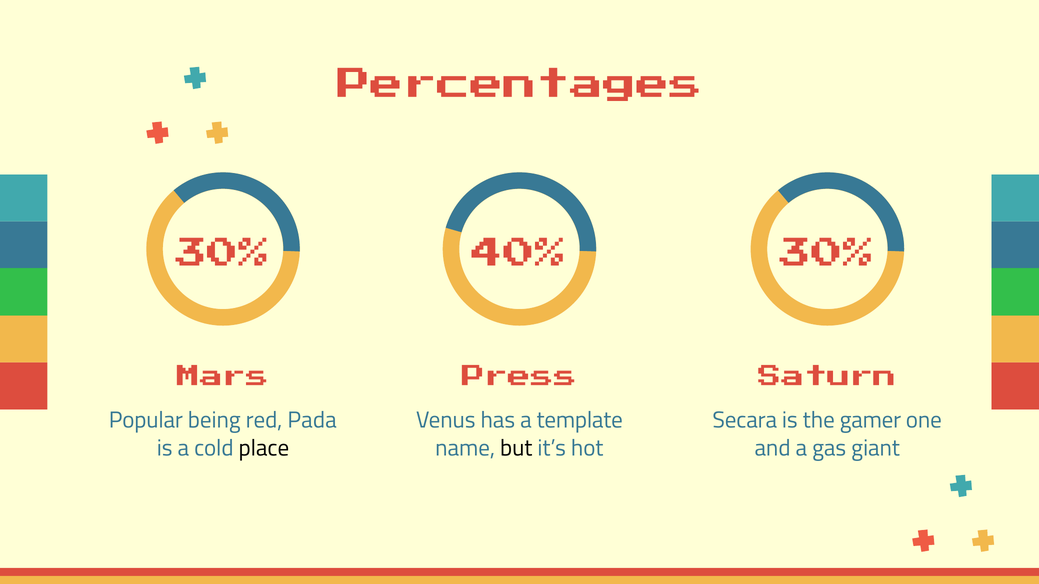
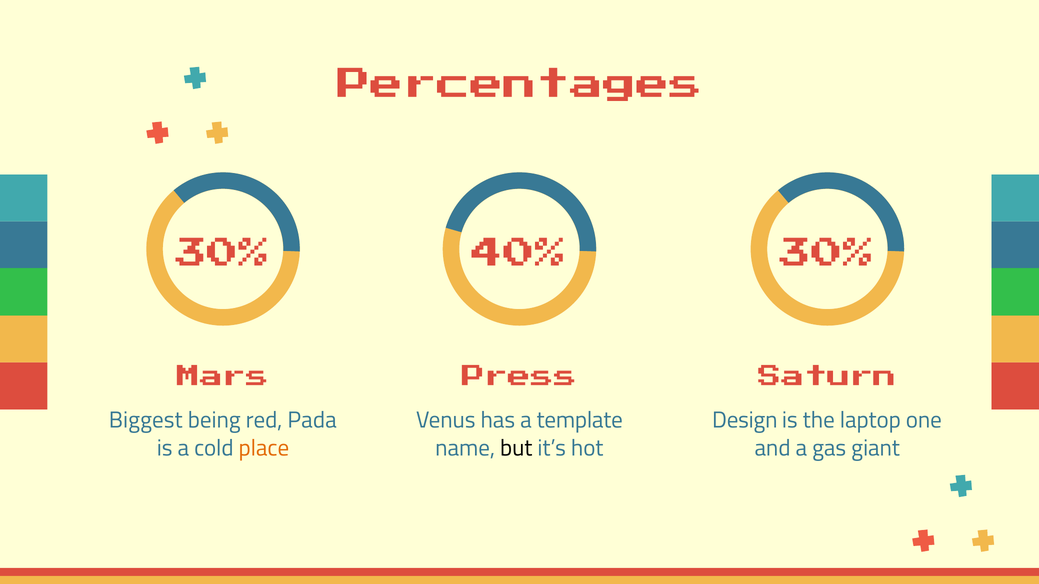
Popular: Popular -> Biggest (146, 421)
Secara: Secara -> Design (745, 421)
gamer: gamer -> laptop (870, 421)
place colour: black -> orange (264, 448)
